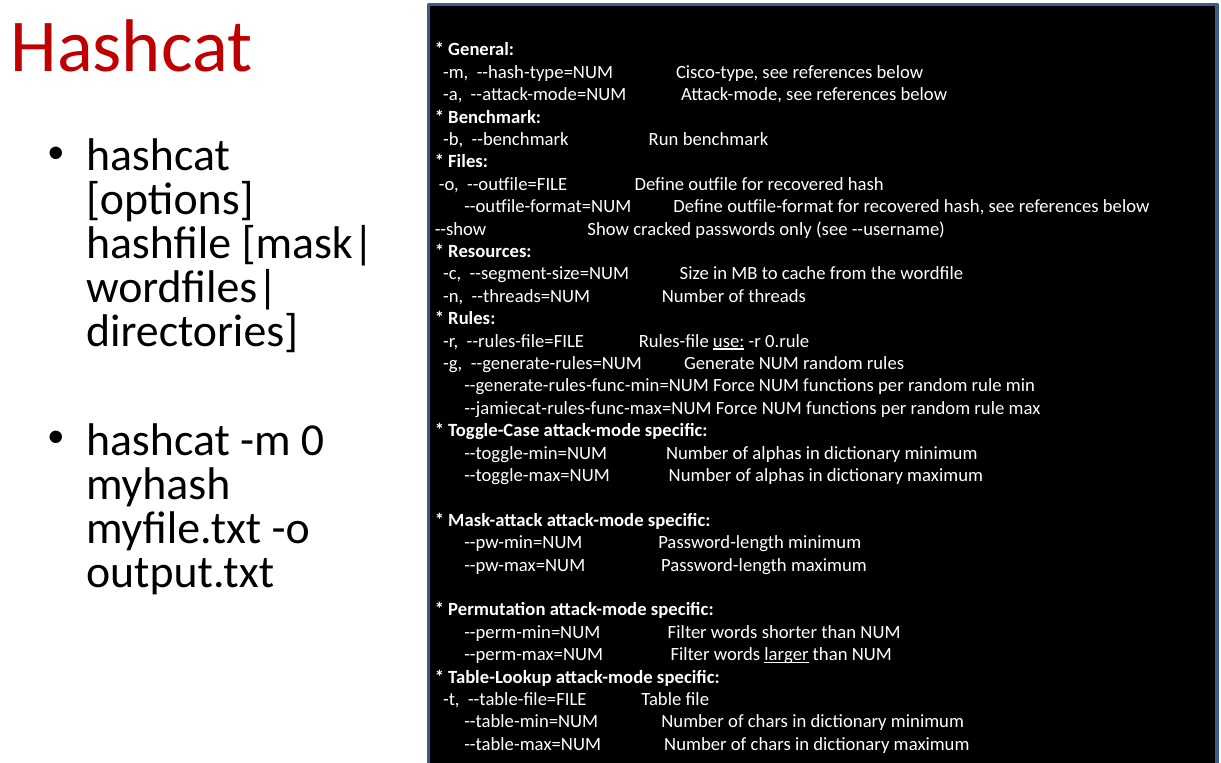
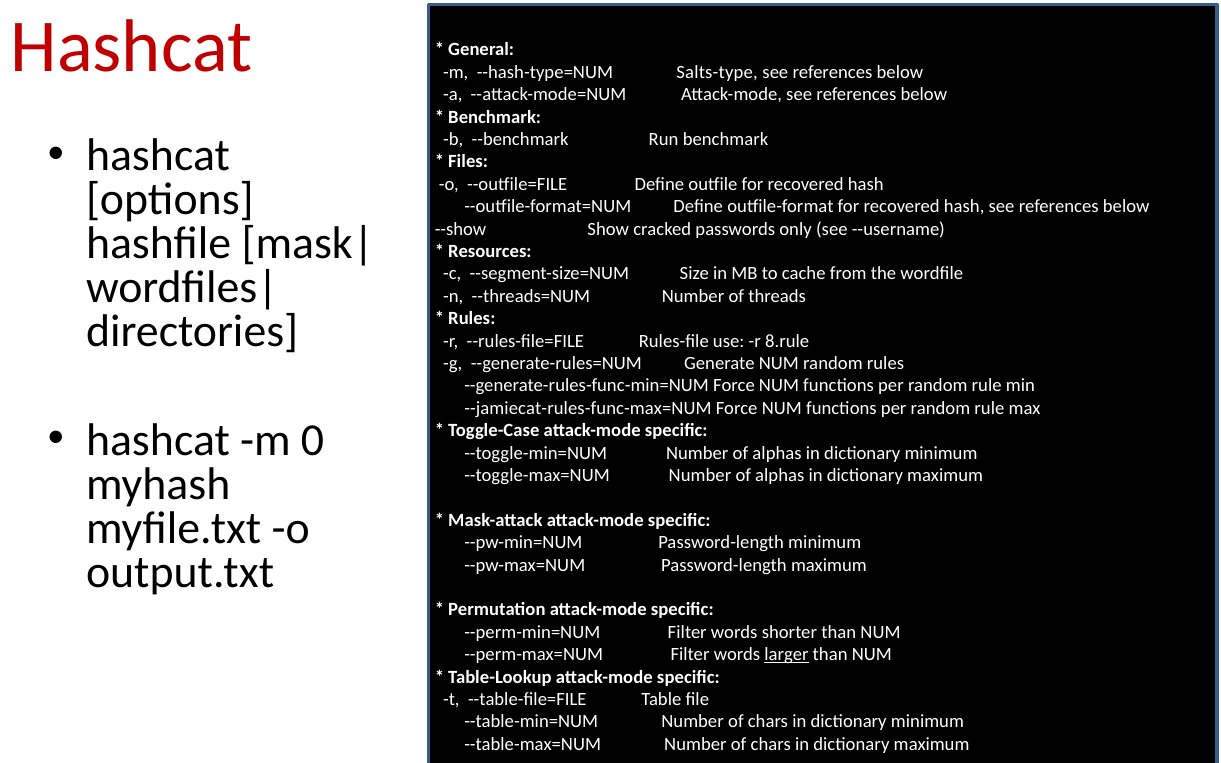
Cisco-type: Cisco-type -> Salts-type (717, 72)
use underline: present -> none (729, 341)
0.rule: 0.rule -> 8.rule (787, 341)
